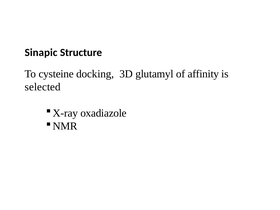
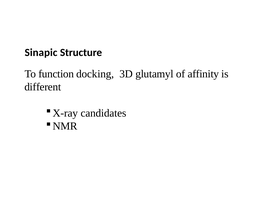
cysteine: cysteine -> function (56, 74)
selected: selected -> different (43, 87)
oxadiazole: oxadiazole -> candidates (103, 113)
